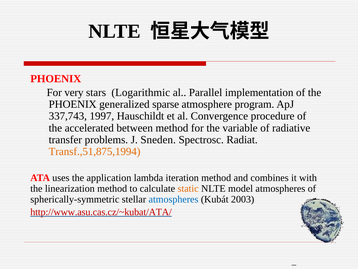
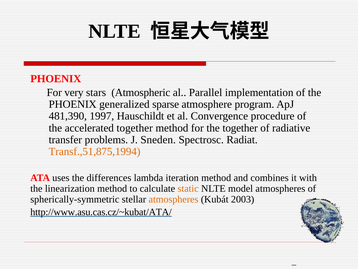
Logarithmic: Logarithmic -> Atmospheric (141, 92)
337,743: 337,743 -> 481,390 (68, 116)
accelerated between: between -> together (135, 128)
the variable: variable -> together (240, 128)
application: application -> differences (109, 178)
atmospheres colour: blue -> orange (174, 199)
http://www.asu.cas.cz/~kubat/ATA/ colour: red -> black (101, 212)
